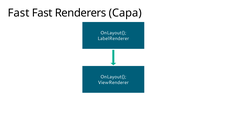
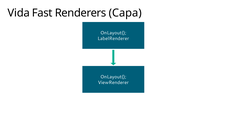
Fast: Fast -> Vida (19, 13)
